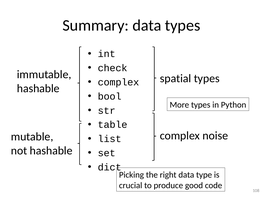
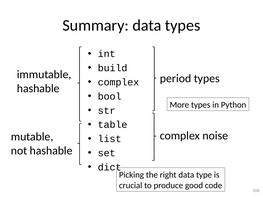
check: check -> build (113, 68)
spatial: spatial -> period (176, 79)
